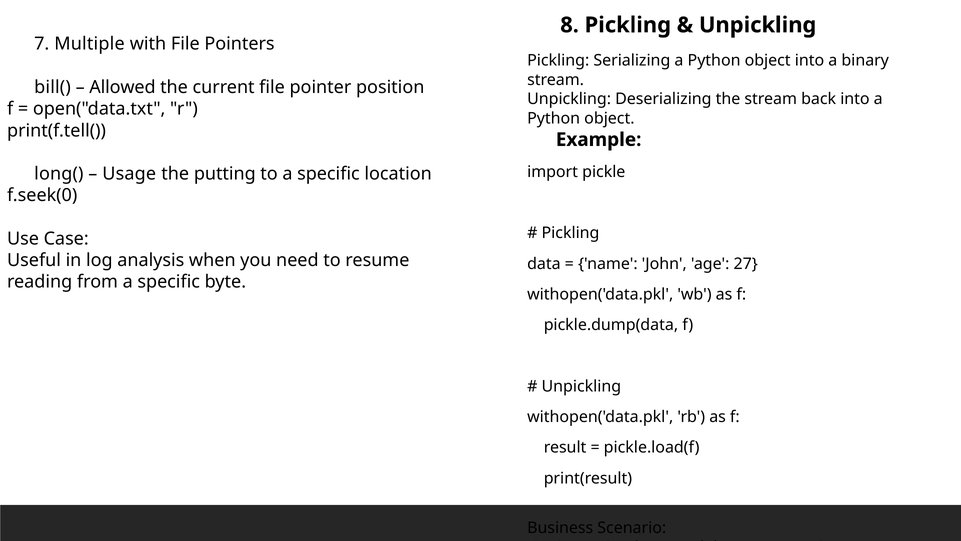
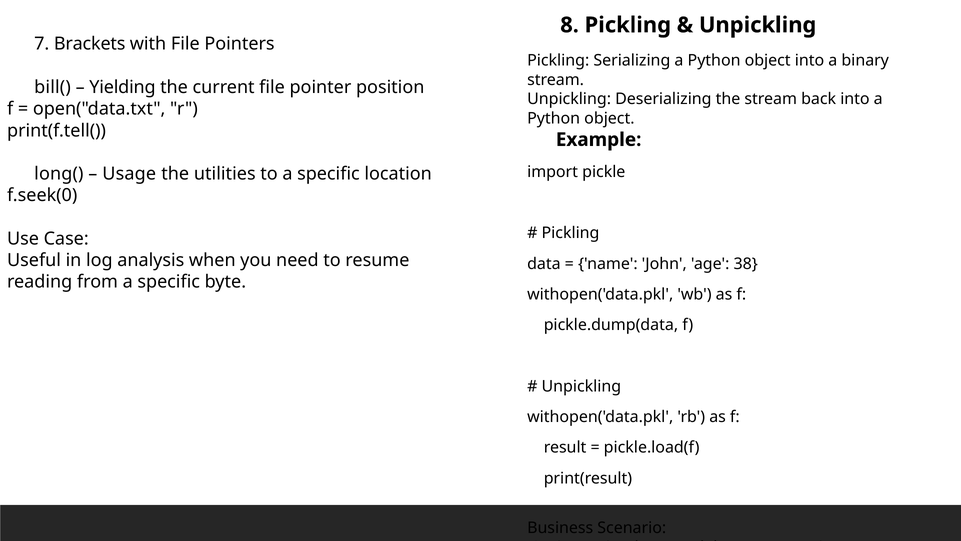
Multiple: Multiple -> Brackets (90, 44)
Allowed: Allowed -> Yielding (122, 87)
putting: putting -> utilities (225, 174)
27: 27 -> 38 (746, 264)
